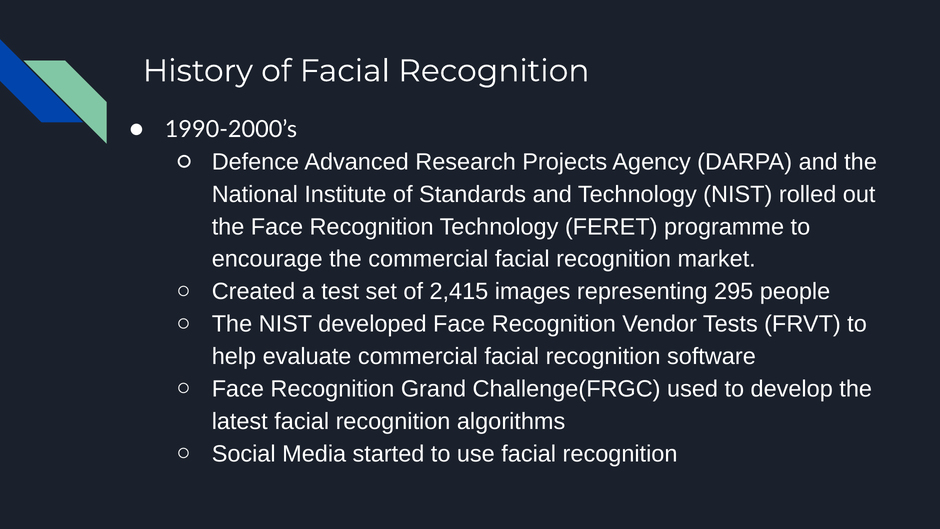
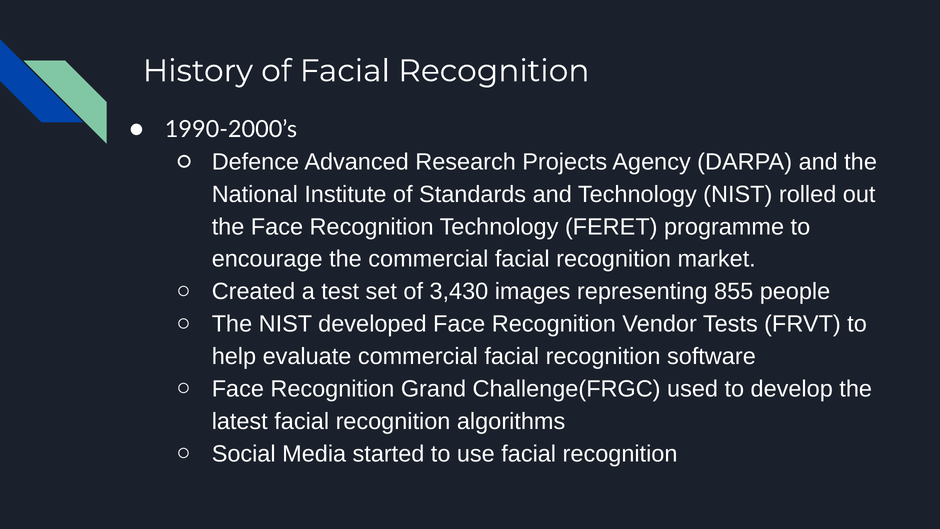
2,415: 2,415 -> 3,430 (459, 291)
295: 295 -> 855 (734, 291)
